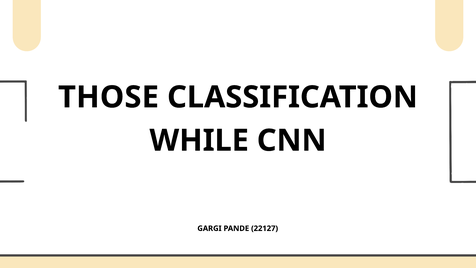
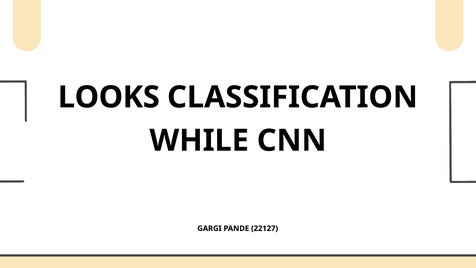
THOSE: THOSE -> LOOKS (109, 97)
